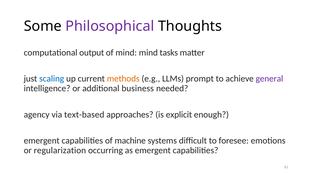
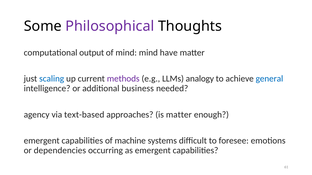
tasks: tasks -> have (169, 53)
methods colour: orange -> purple (123, 79)
prompt: prompt -> analogy (200, 79)
general colour: purple -> blue (269, 79)
is explicit: explicit -> matter (179, 115)
regularization: regularization -> dependencies (60, 151)
